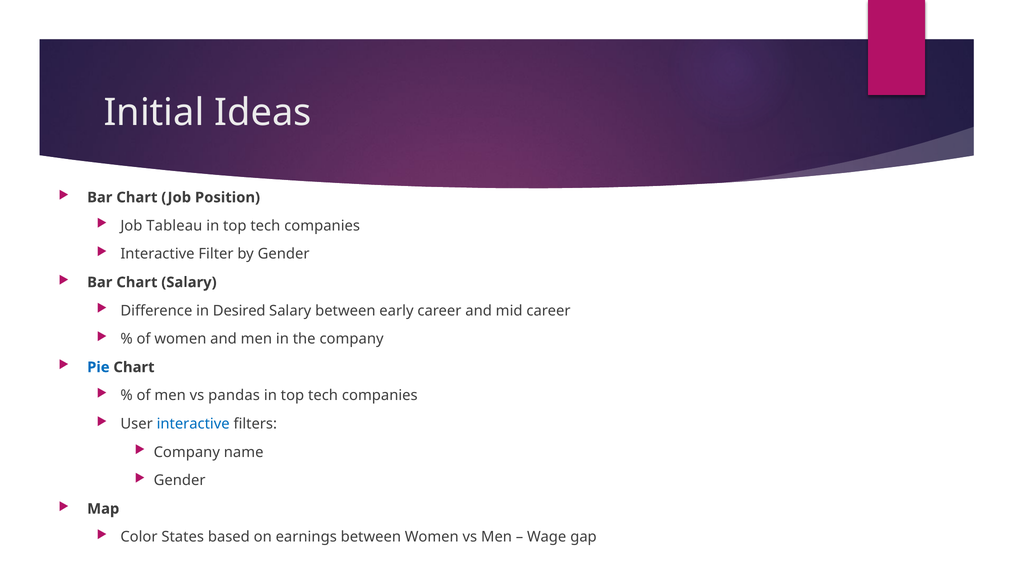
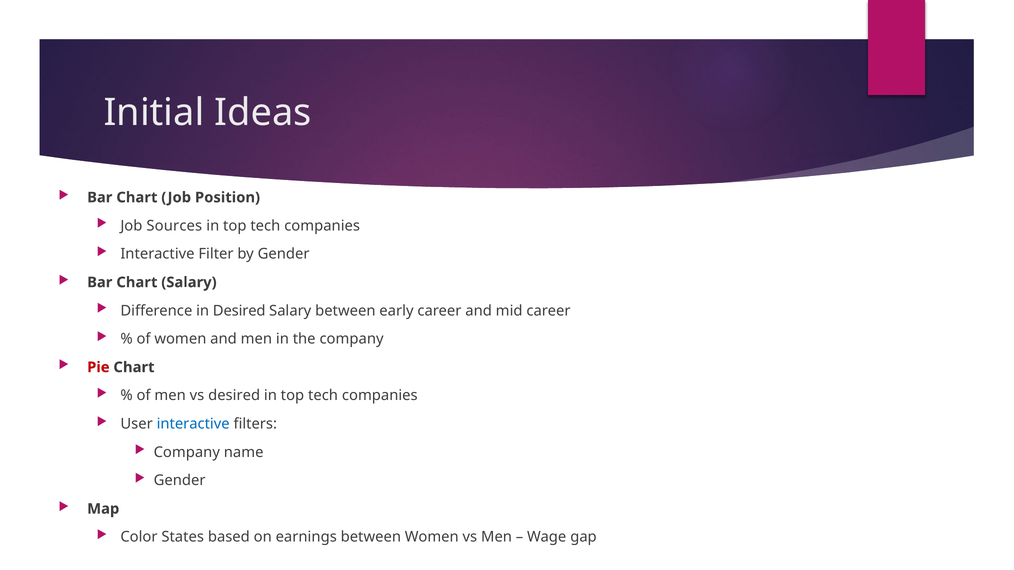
Tableau: Tableau -> Sources (174, 226)
Pie colour: blue -> red (98, 368)
vs pandas: pandas -> desired (234, 396)
